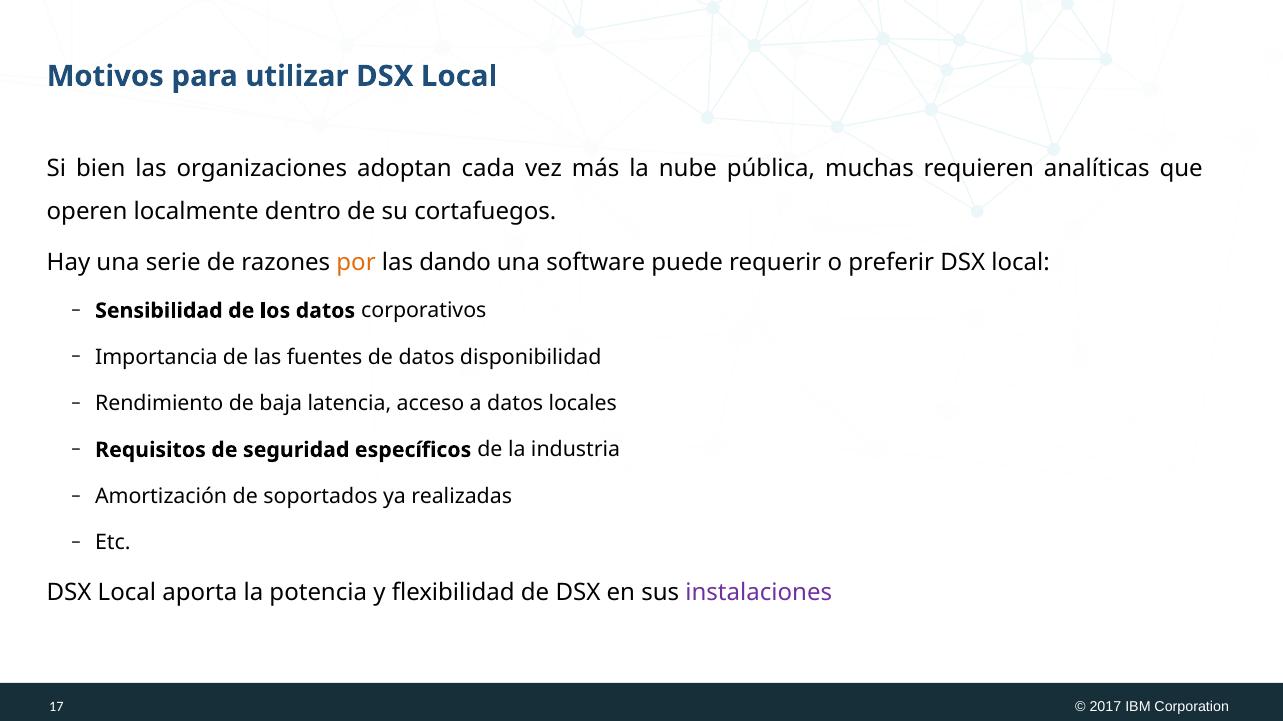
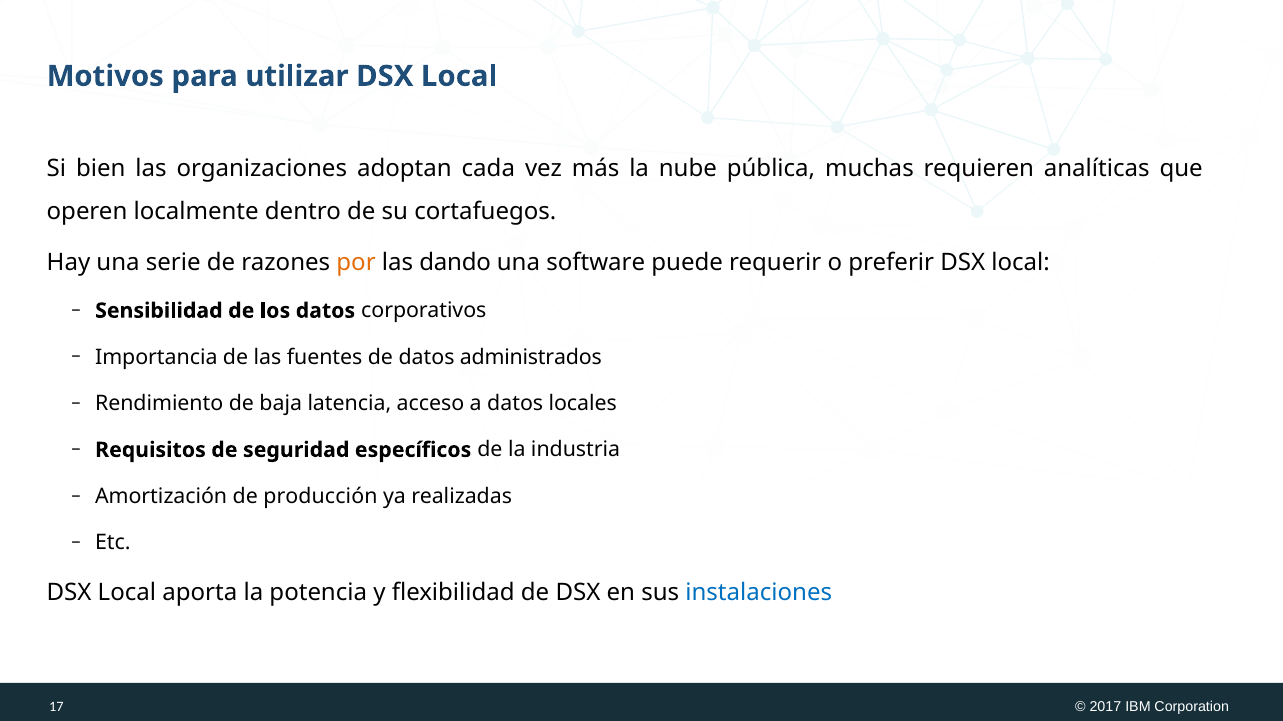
disponibilidad: disponibilidad -> administrados (531, 357)
soportados: soportados -> producción (320, 497)
instalaciones colour: purple -> blue (759, 593)
